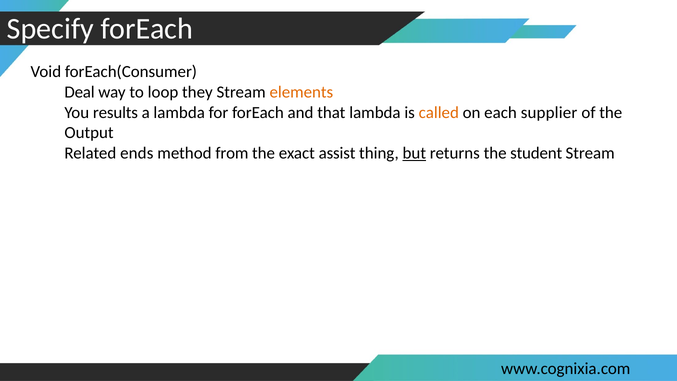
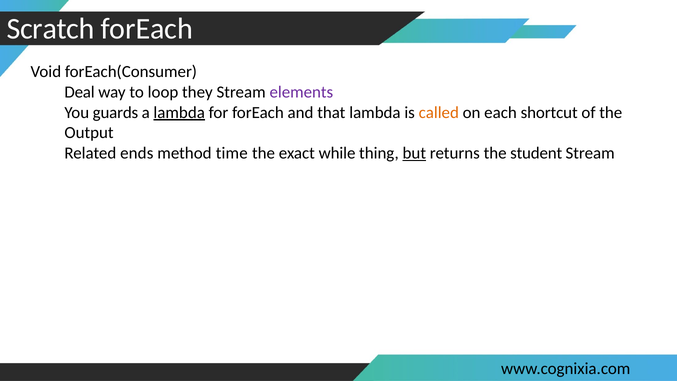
Specify: Specify -> Scratch (51, 29)
elements colour: orange -> purple (301, 92)
results: results -> guards (115, 112)
lambda underline: none -> present (179, 112)
supplier: supplier -> shortcut (549, 112)
from: from -> time (232, 153)
assist: assist -> while (337, 153)
